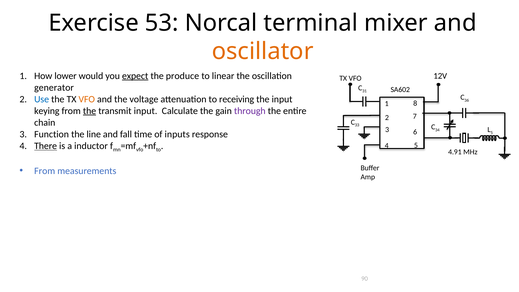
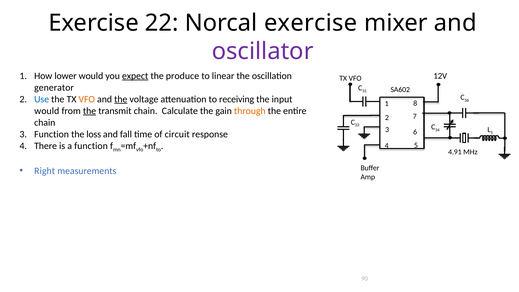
53: 53 -> 22 (162, 23)
Norcal terminal: terminal -> exercise (311, 23)
oscillator colour: orange -> purple (263, 51)
the underline: none -> present (121, 99)
keying: keying -> would (47, 111)
transmit input: input -> chain (146, 111)
through colour: purple -> orange (250, 111)
line: line -> loss (94, 134)
inputs: inputs -> circuit (177, 134)
There underline: present -> none (46, 146)
a inductor: inductor -> function (91, 146)
From: From -> Right (45, 171)
